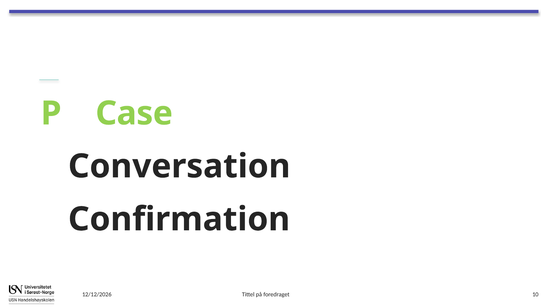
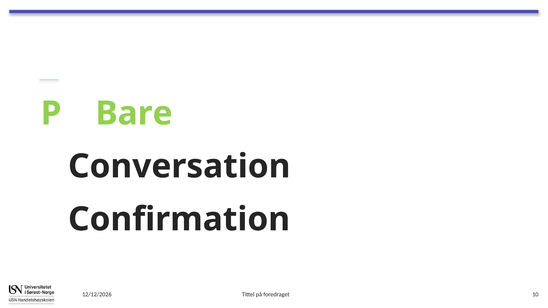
Case: Case -> Bare (134, 114)
